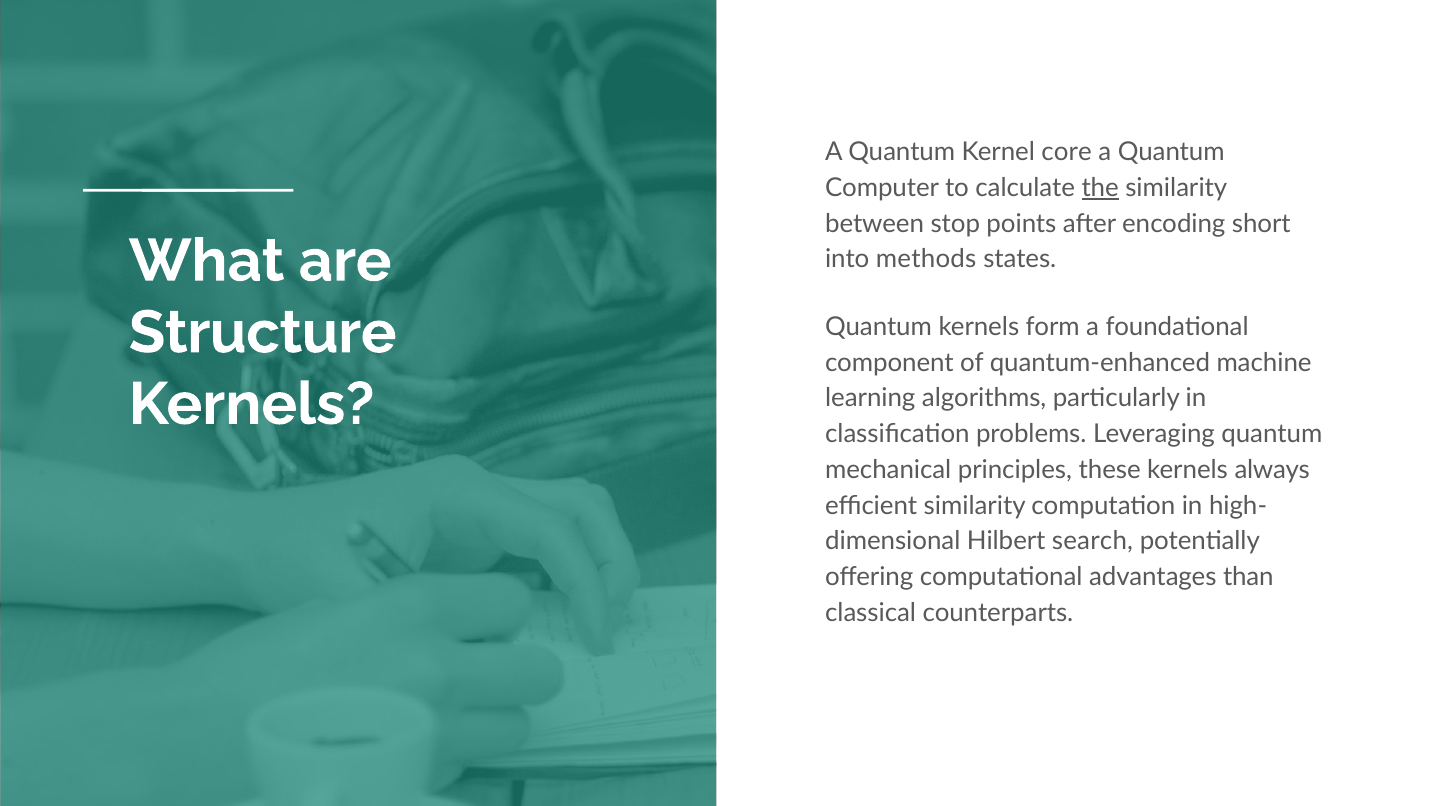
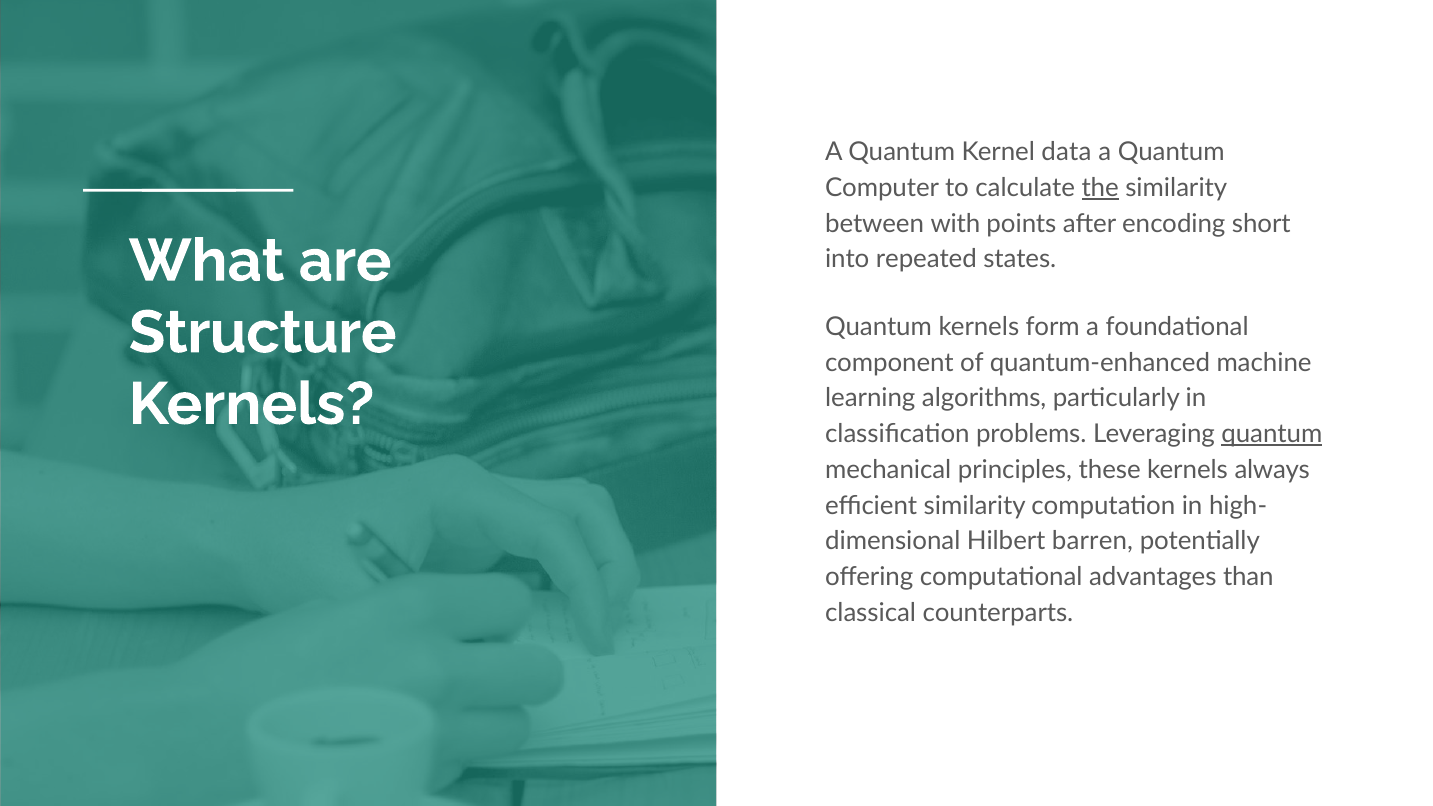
core: core -> data (1066, 152)
stop: stop -> with (955, 224)
methods: methods -> repeated (926, 259)
quantum underline: none -> present (1272, 434)
search: search -> barren (1093, 541)
